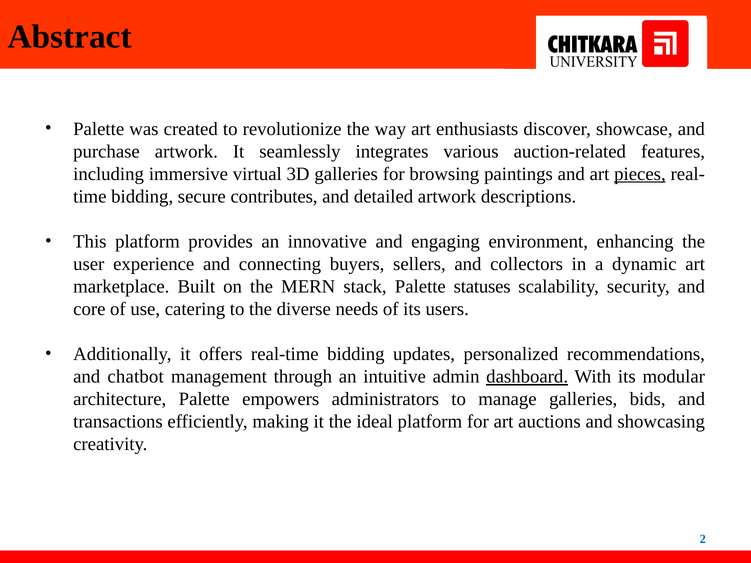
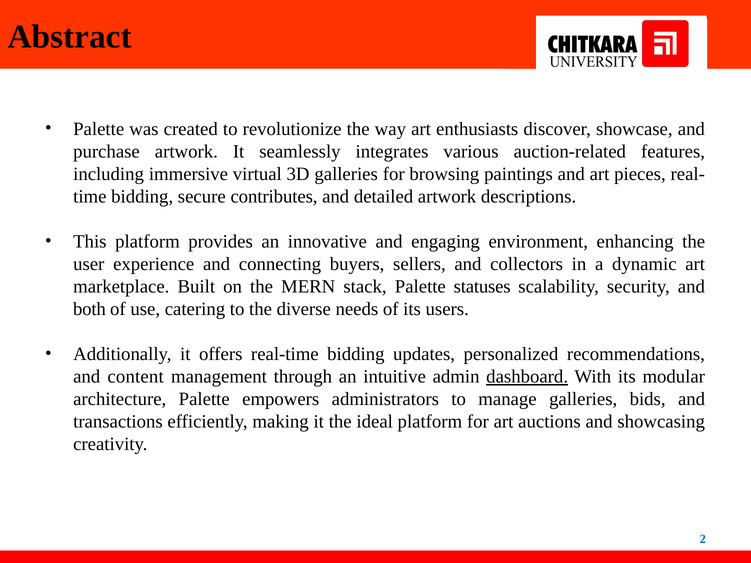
pieces underline: present -> none (640, 174)
core: core -> both (89, 309)
chatbot: chatbot -> content (136, 377)
